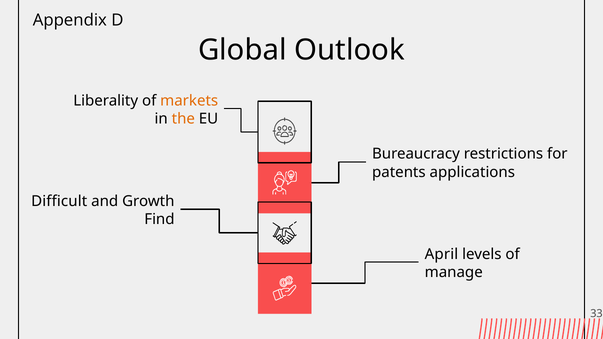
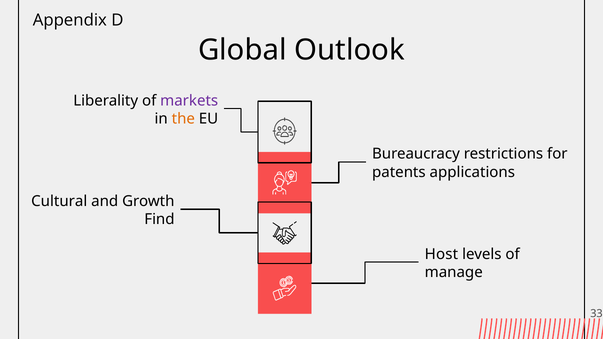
markets colour: orange -> purple (189, 101)
Difficult: Difficult -> Cultural (59, 201)
April: April -> Host (441, 254)
